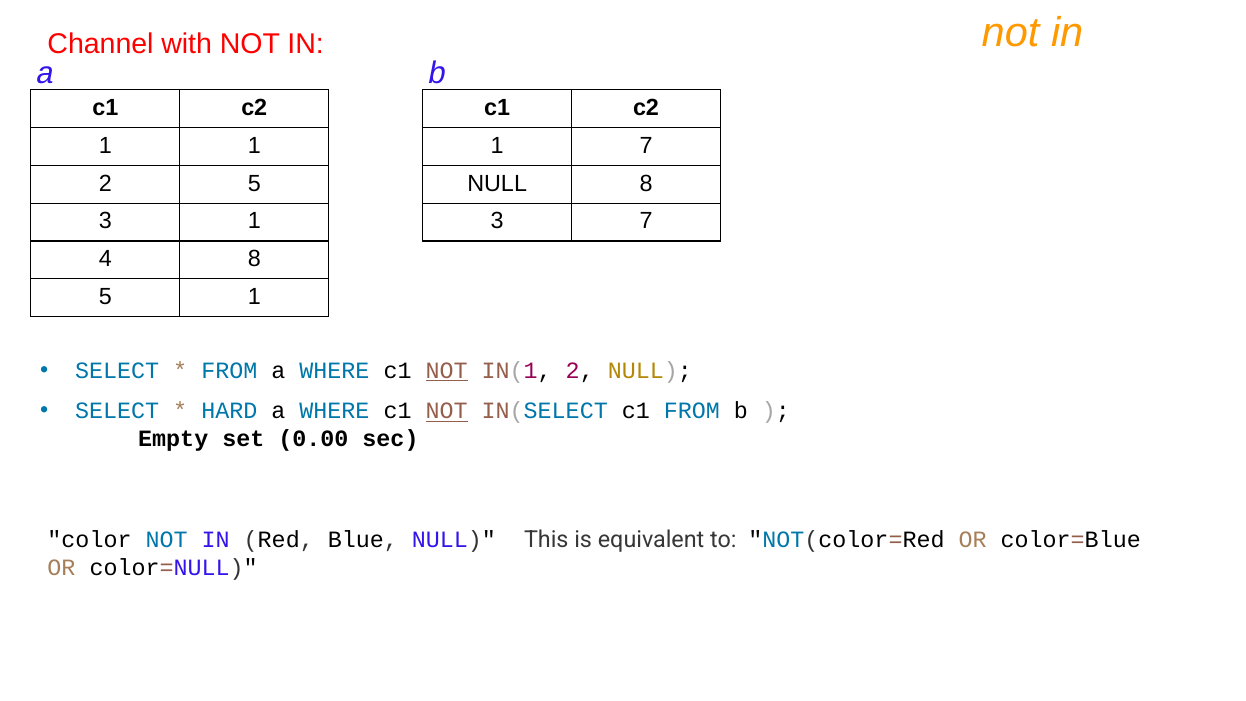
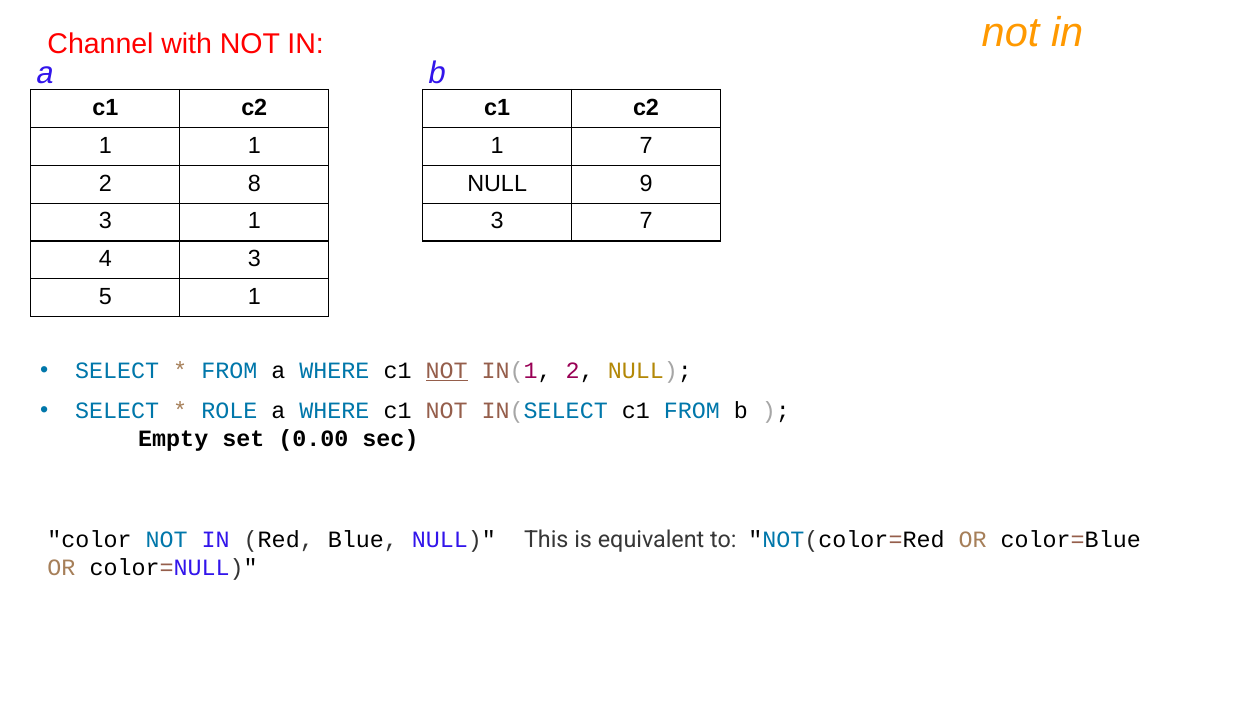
2 5: 5 -> 8 (254, 183)
NULL 8: 8 -> 9 (646, 183)
4 8: 8 -> 3 (254, 259)
HARD: HARD -> ROLE (229, 411)
NOT underline: present -> none (447, 411)
